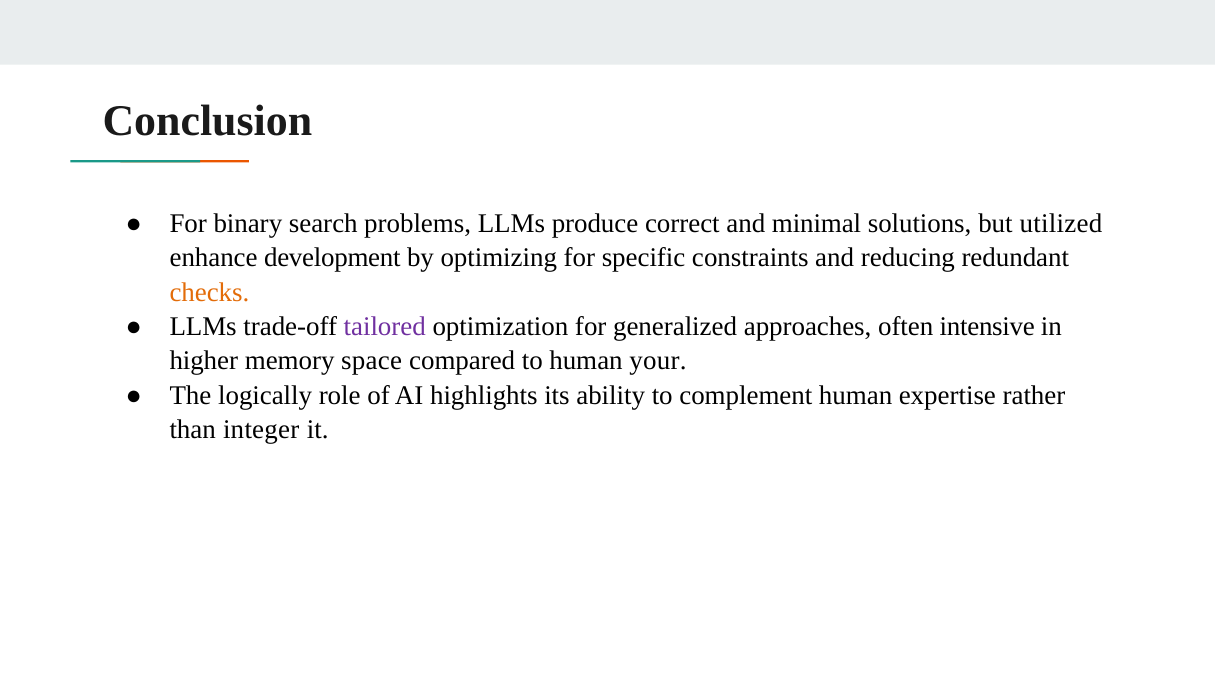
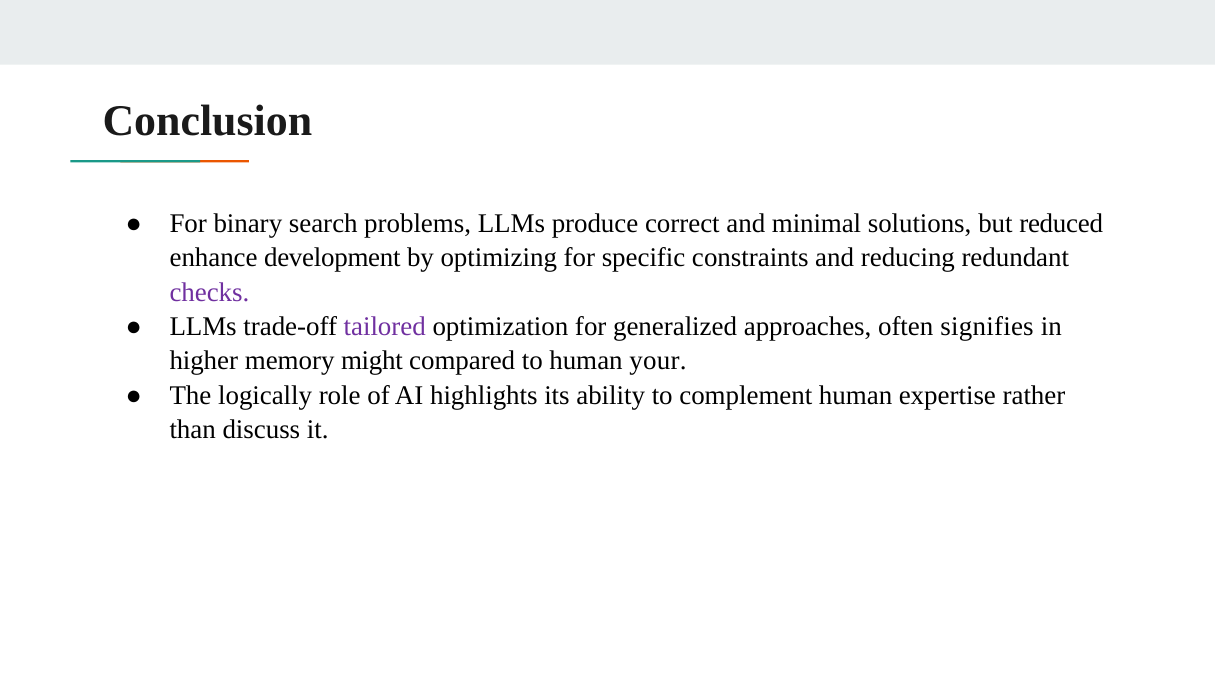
utilized: utilized -> reduced (1061, 223)
checks colour: orange -> purple (209, 292)
intensive: intensive -> signifies (987, 327)
space: space -> might (372, 361)
integer: integer -> discuss (261, 430)
